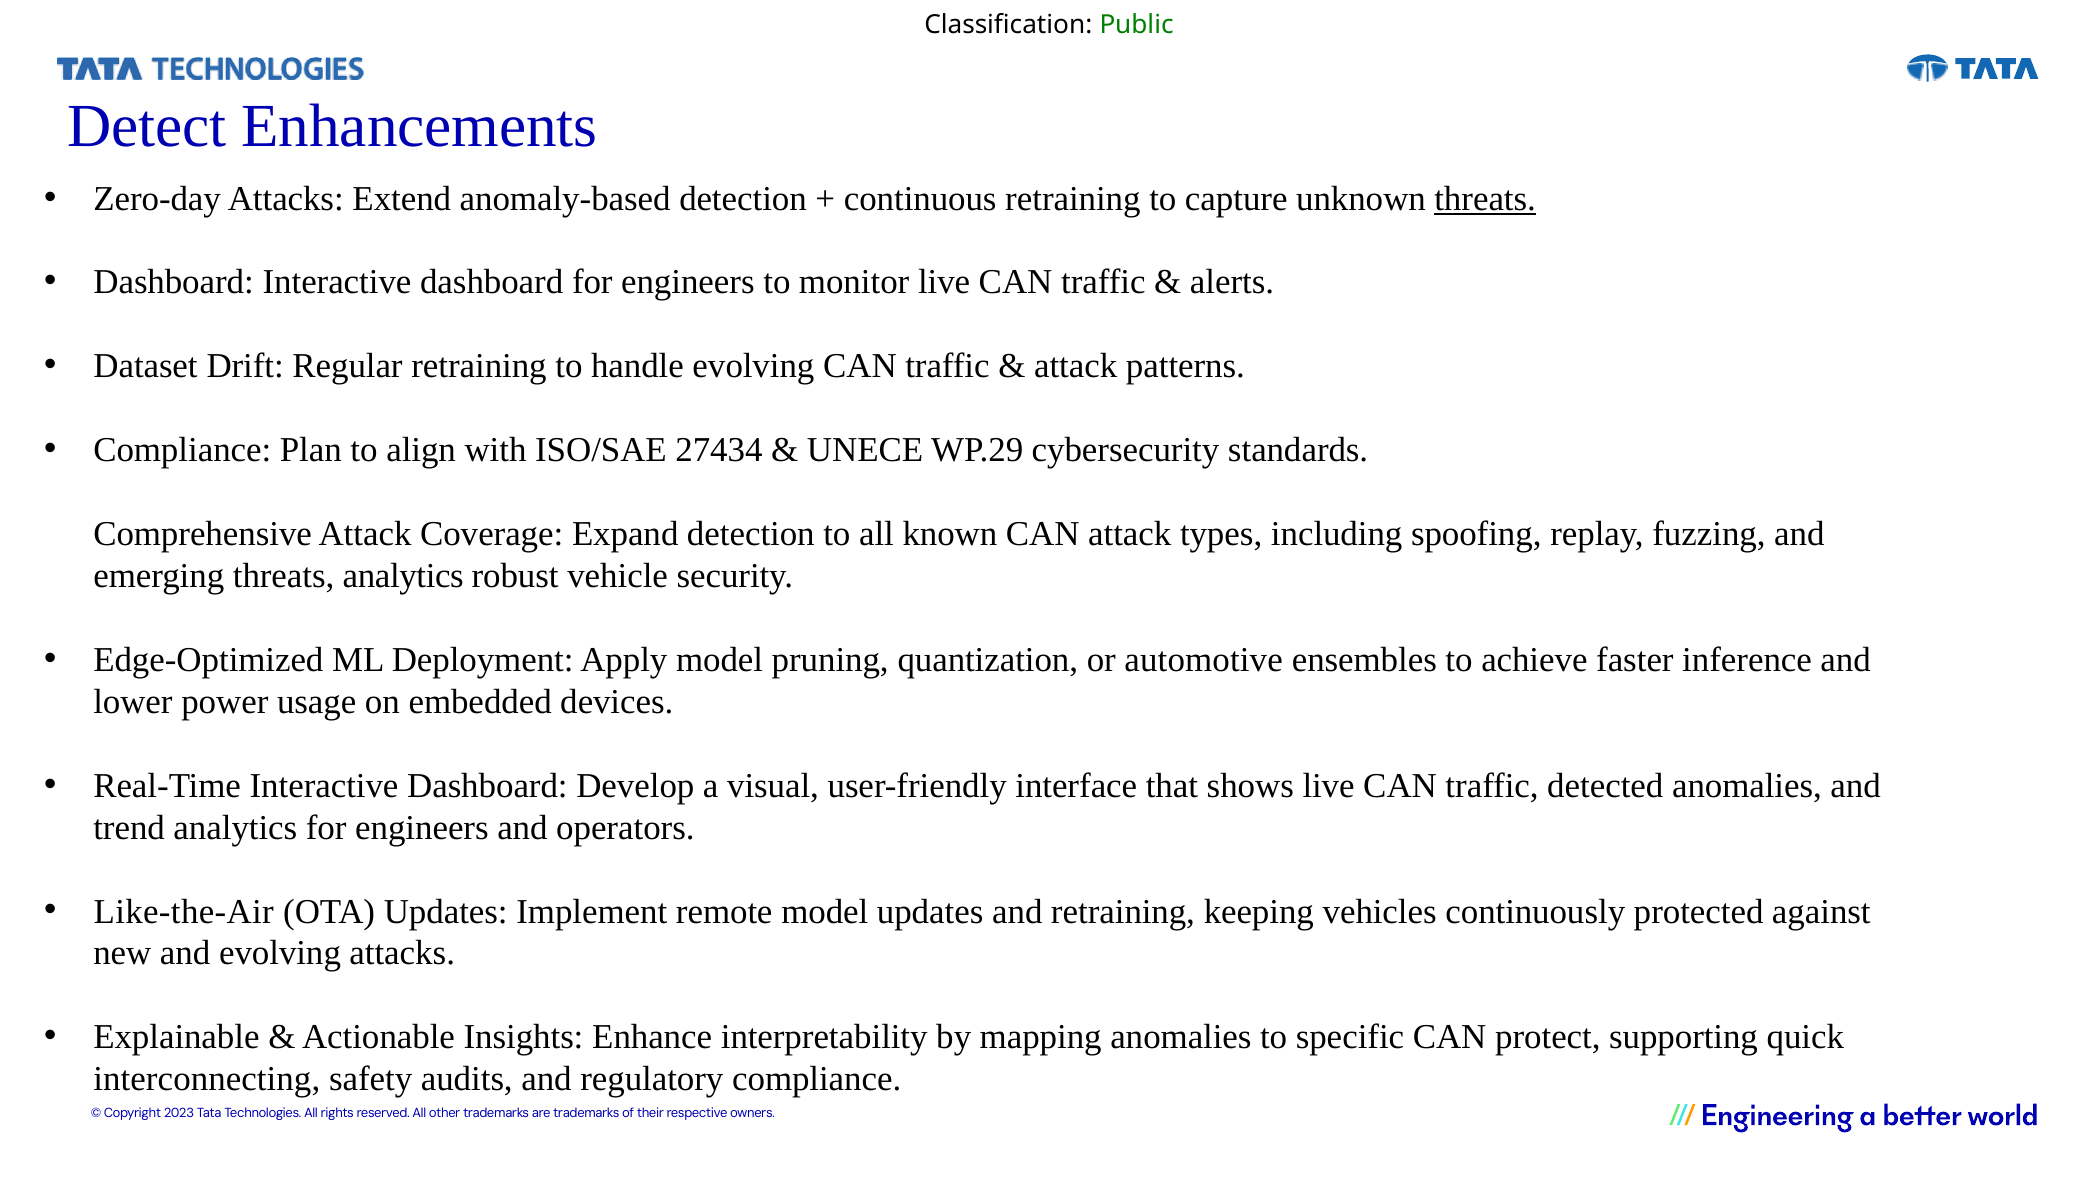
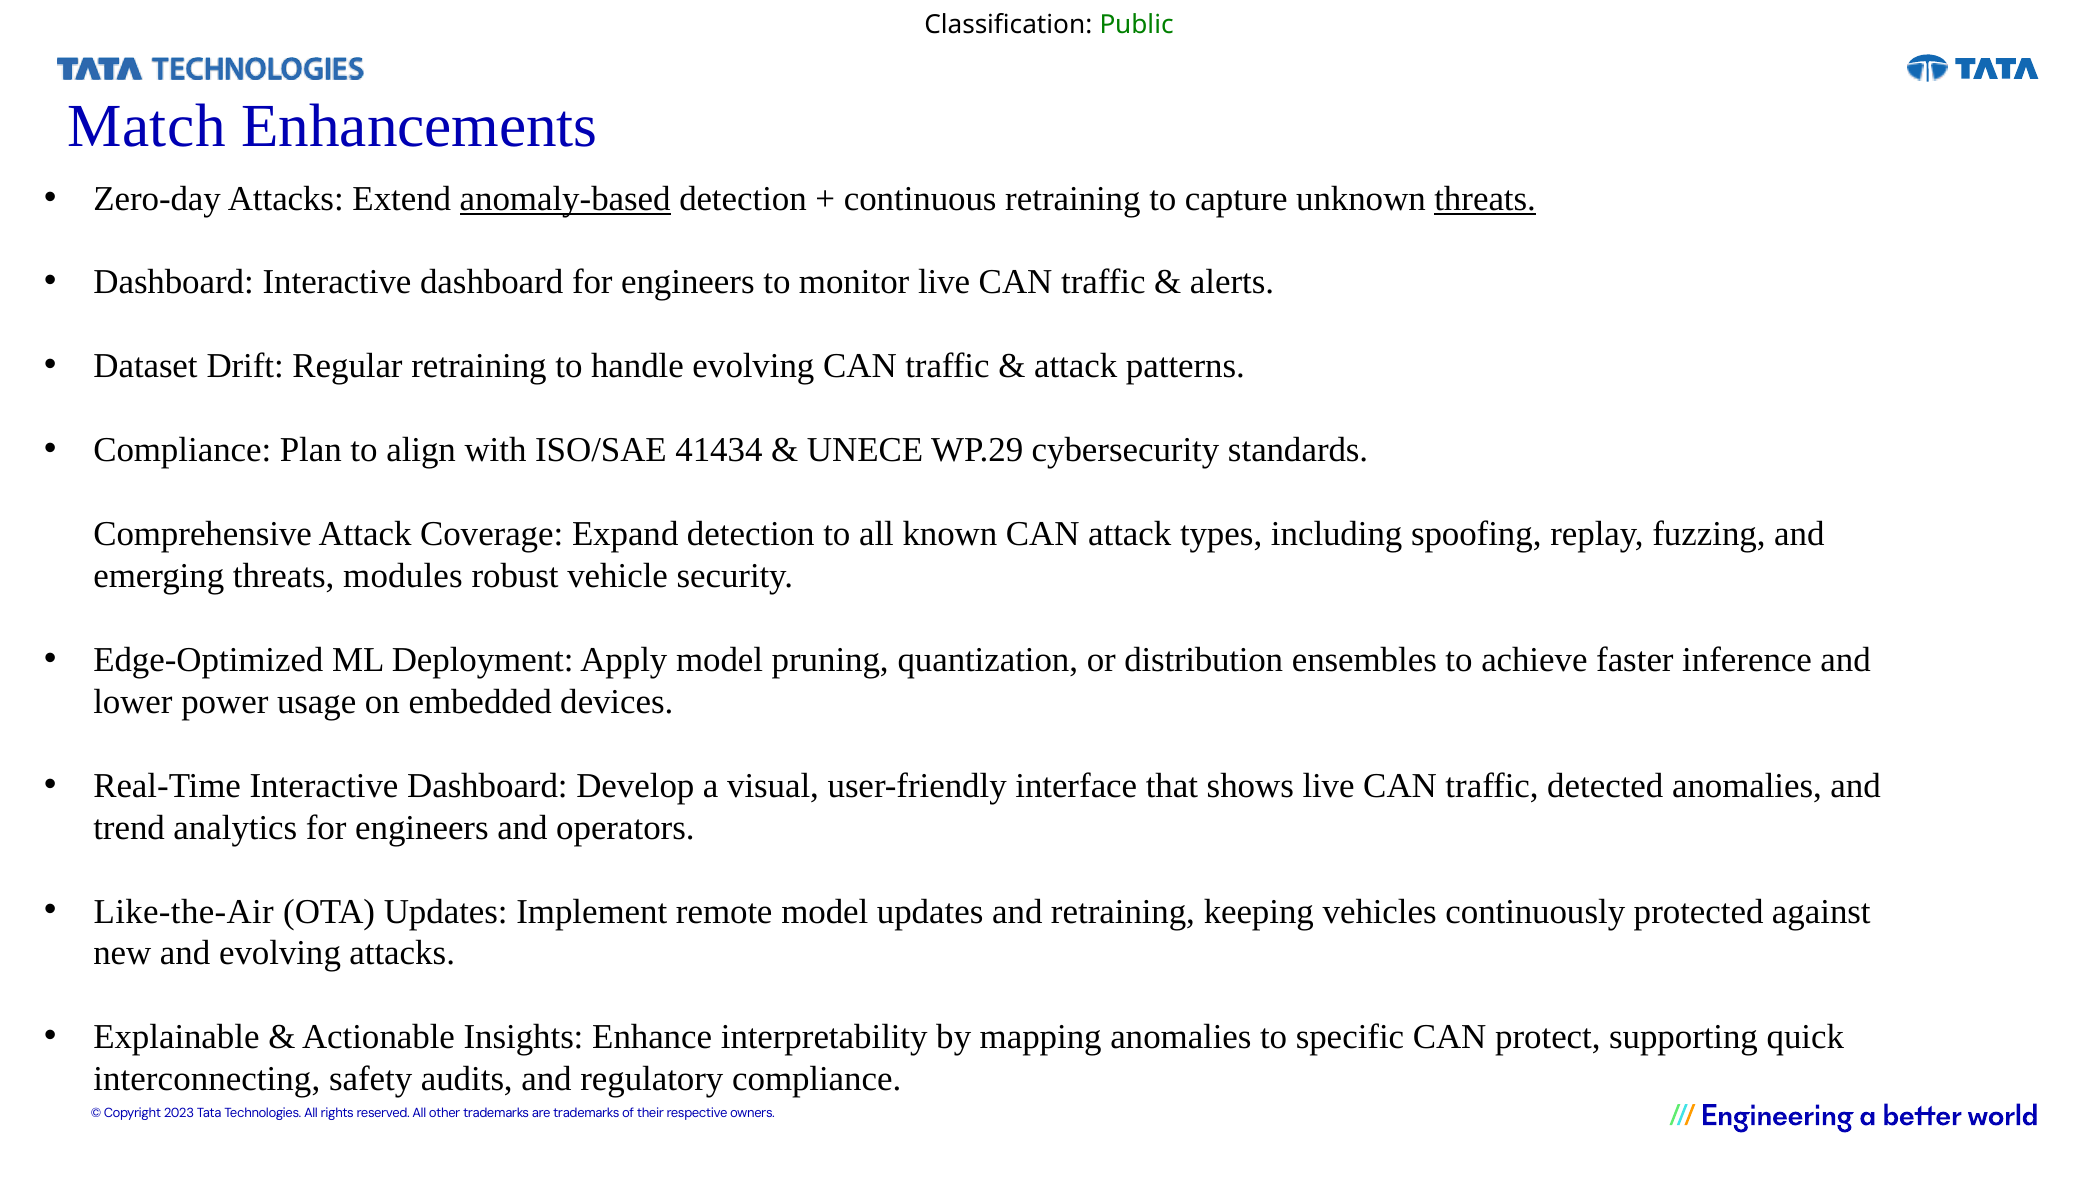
Detect: Detect -> Match (146, 126)
anomaly-based underline: none -> present (565, 199)
27434: 27434 -> 41434 (719, 450)
threats analytics: analytics -> modules (403, 576)
automotive: automotive -> distribution (1204, 660)
